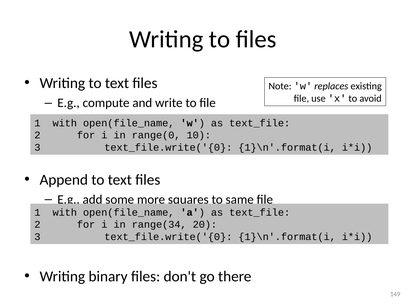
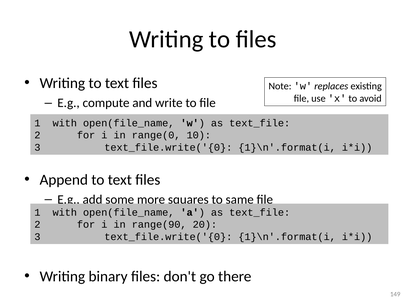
range(34: range(34 -> range(90 (159, 225)
